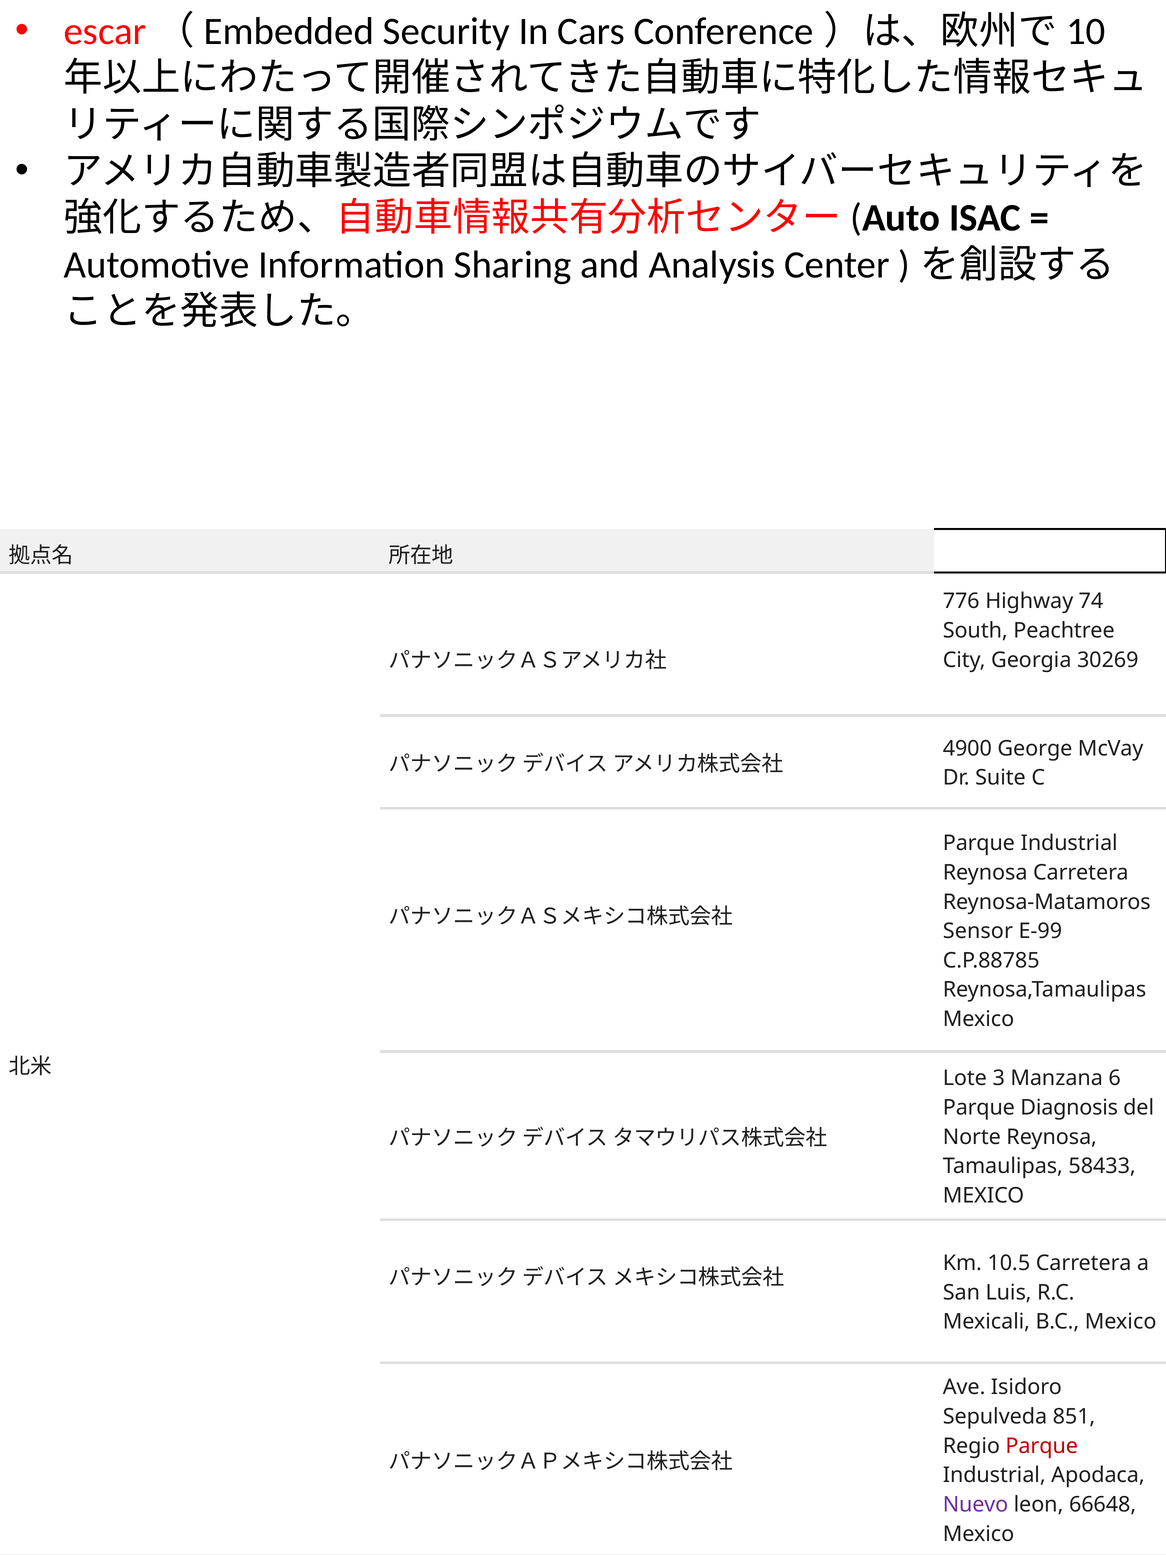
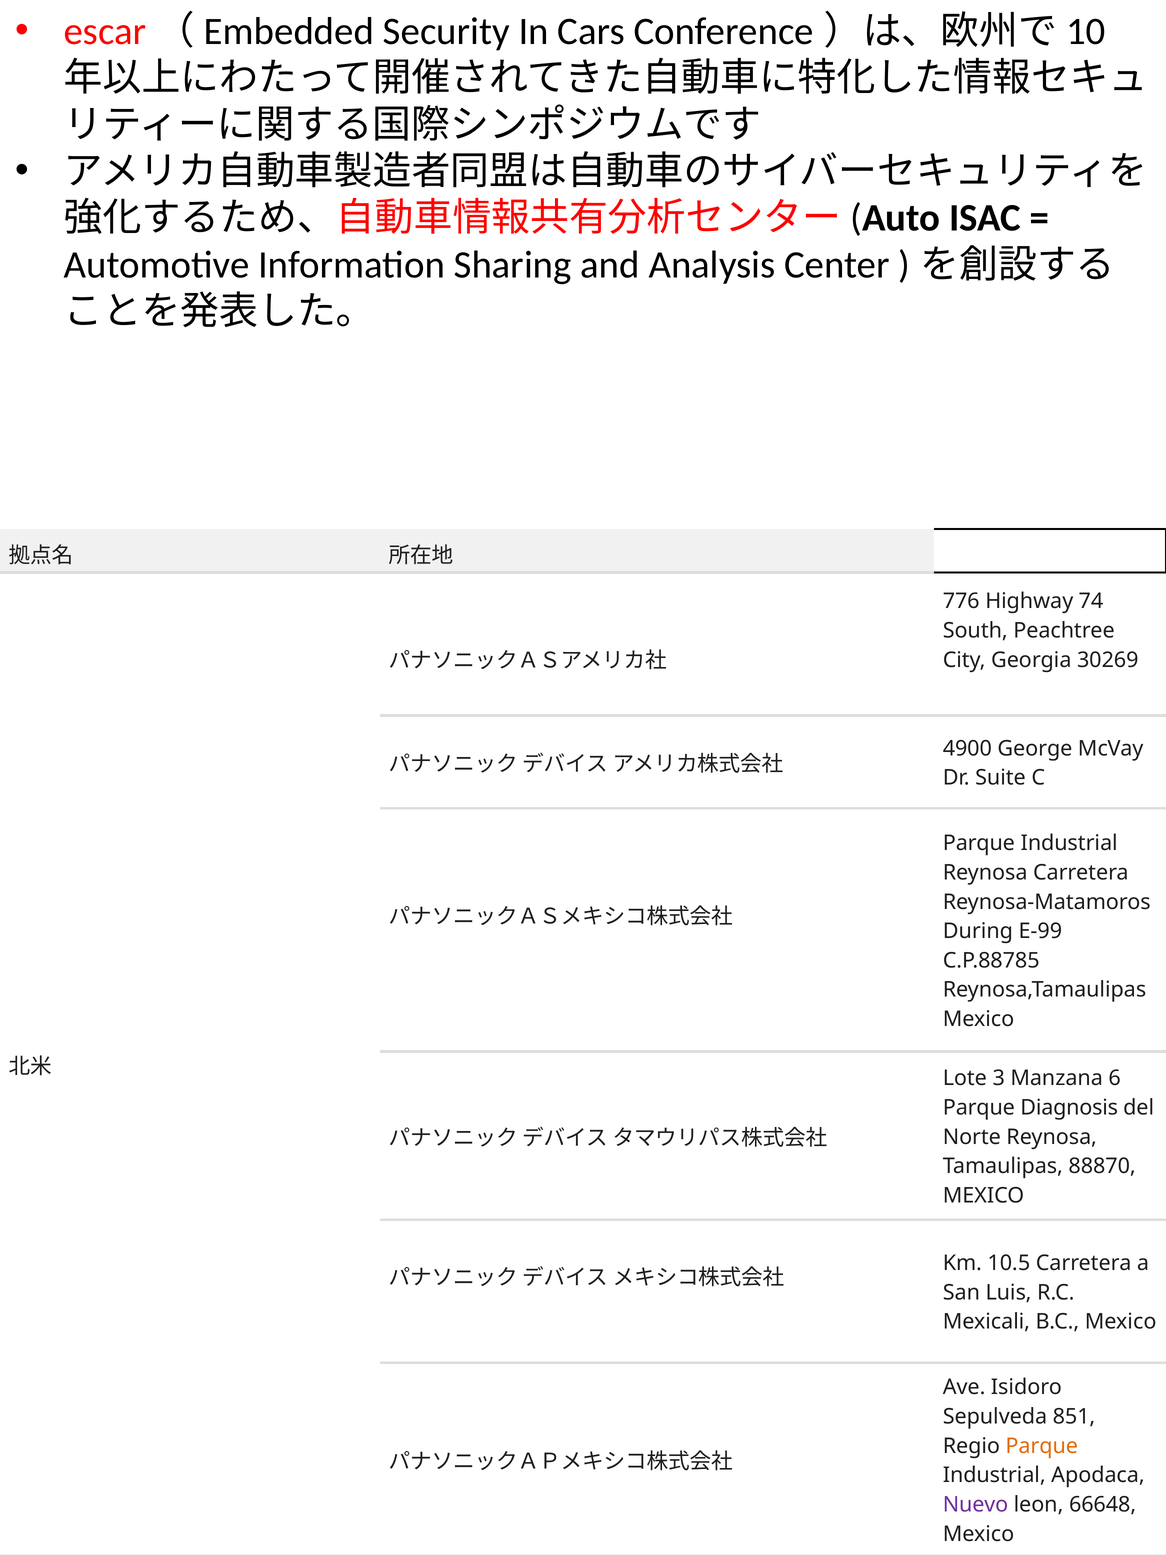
Sensor: Sensor -> During (978, 931)
58433: 58433 -> 88870 (1102, 1166)
Parque colour: red -> orange (1042, 1446)
